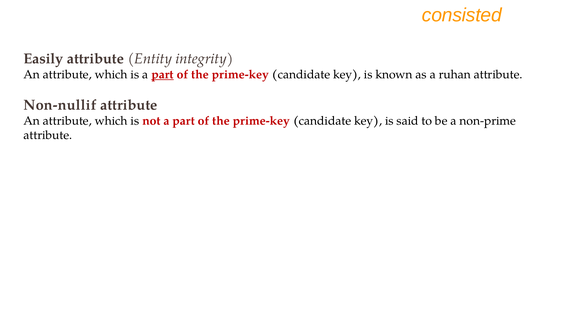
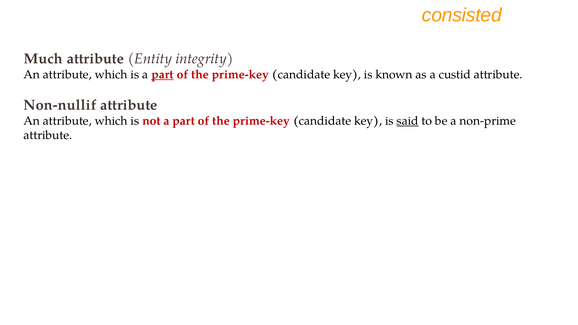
Easily: Easily -> Much (43, 59)
ruhan: ruhan -> custid (455, 74)
said underline: none -> present (408, 121)
